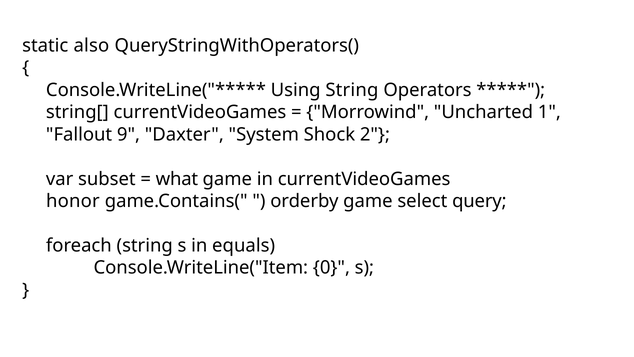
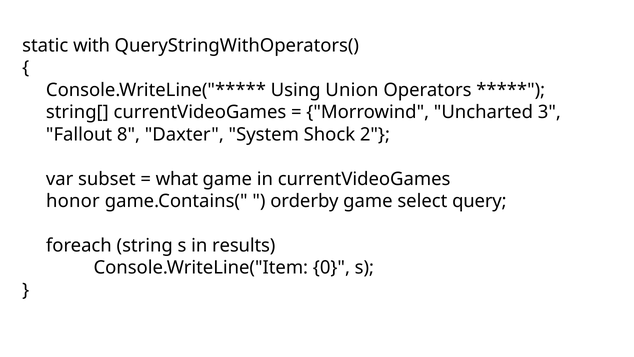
also: also -> with (92, 46)
Using String: String -> Union (352, 90)
1: 1 -> 3 (549, 112)
9: 9 -> 8 (128, 134)
equals: equals -> results (244, 245)
